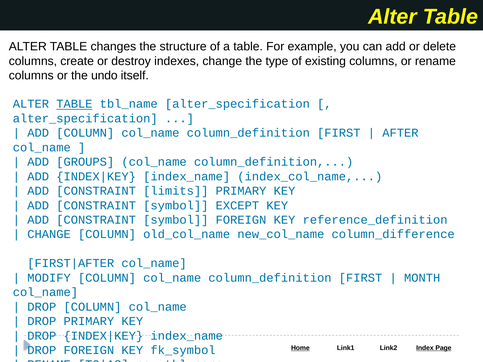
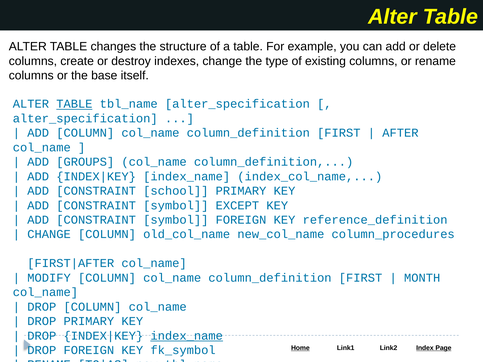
undo: undo -> base (104, 76)
limits: limits -> school (176, 191)
column_difference: column_difference -> column_procedures (393, 234)
index_name underline: none -> present (187, 336)
